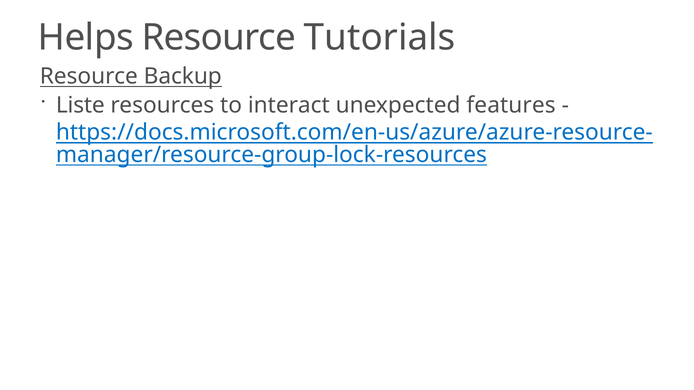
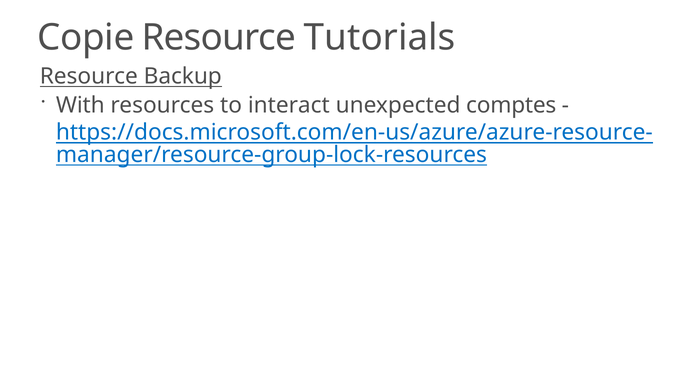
Helps: Helps -> Copie (86, 38)
Liste: Liste -> With (80, 105)
features: features -> comptes (511, 105)
